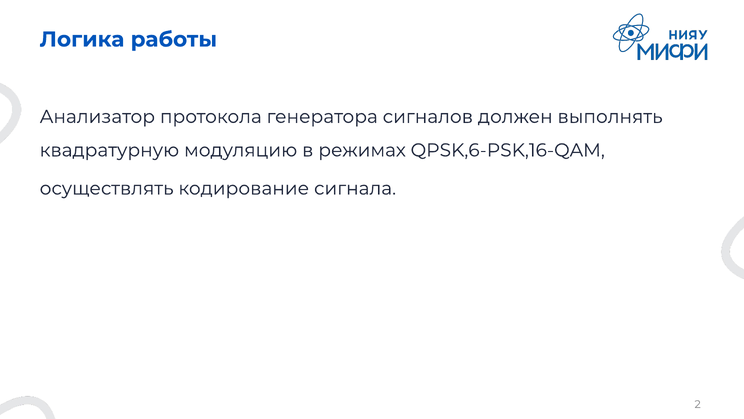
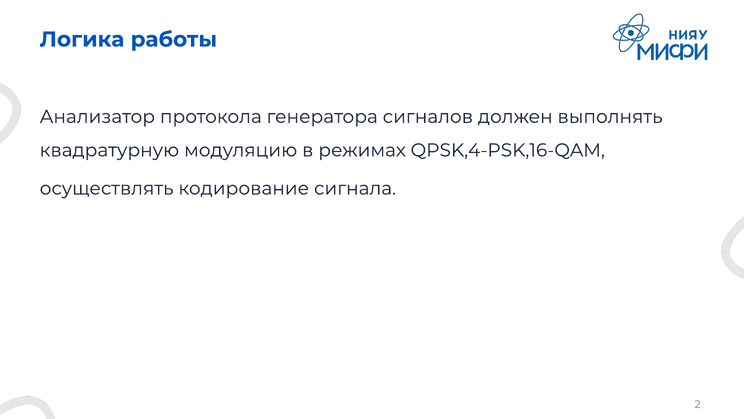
QPSK,6-PSK,16-QAM: QPSK,6-PSK,16-QAM -> QPSK,4-PSK,16-QAM (508, 150)
